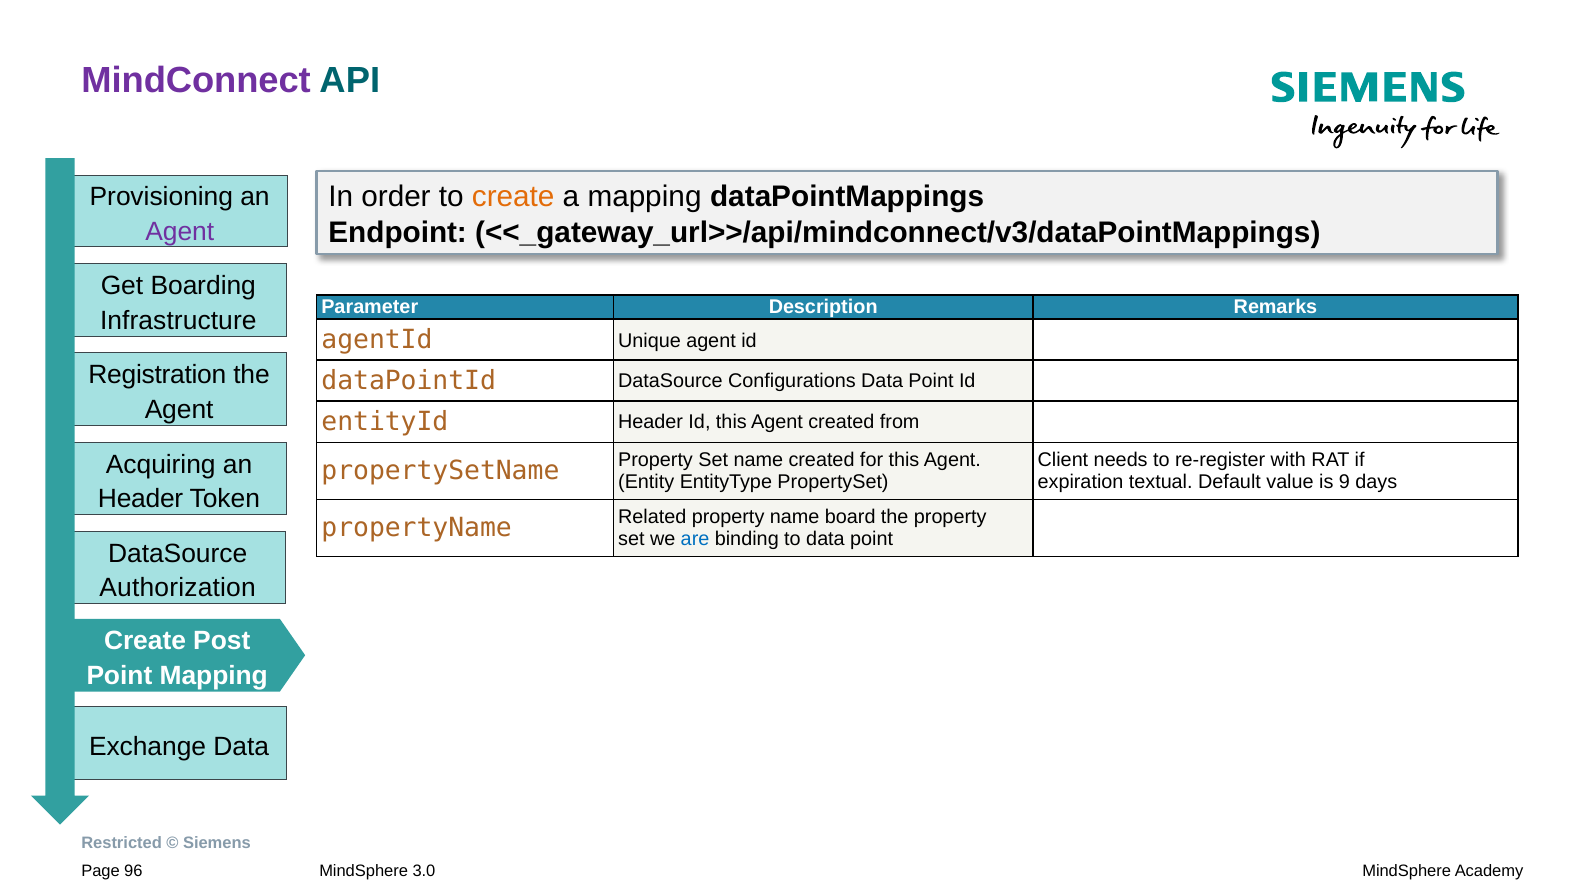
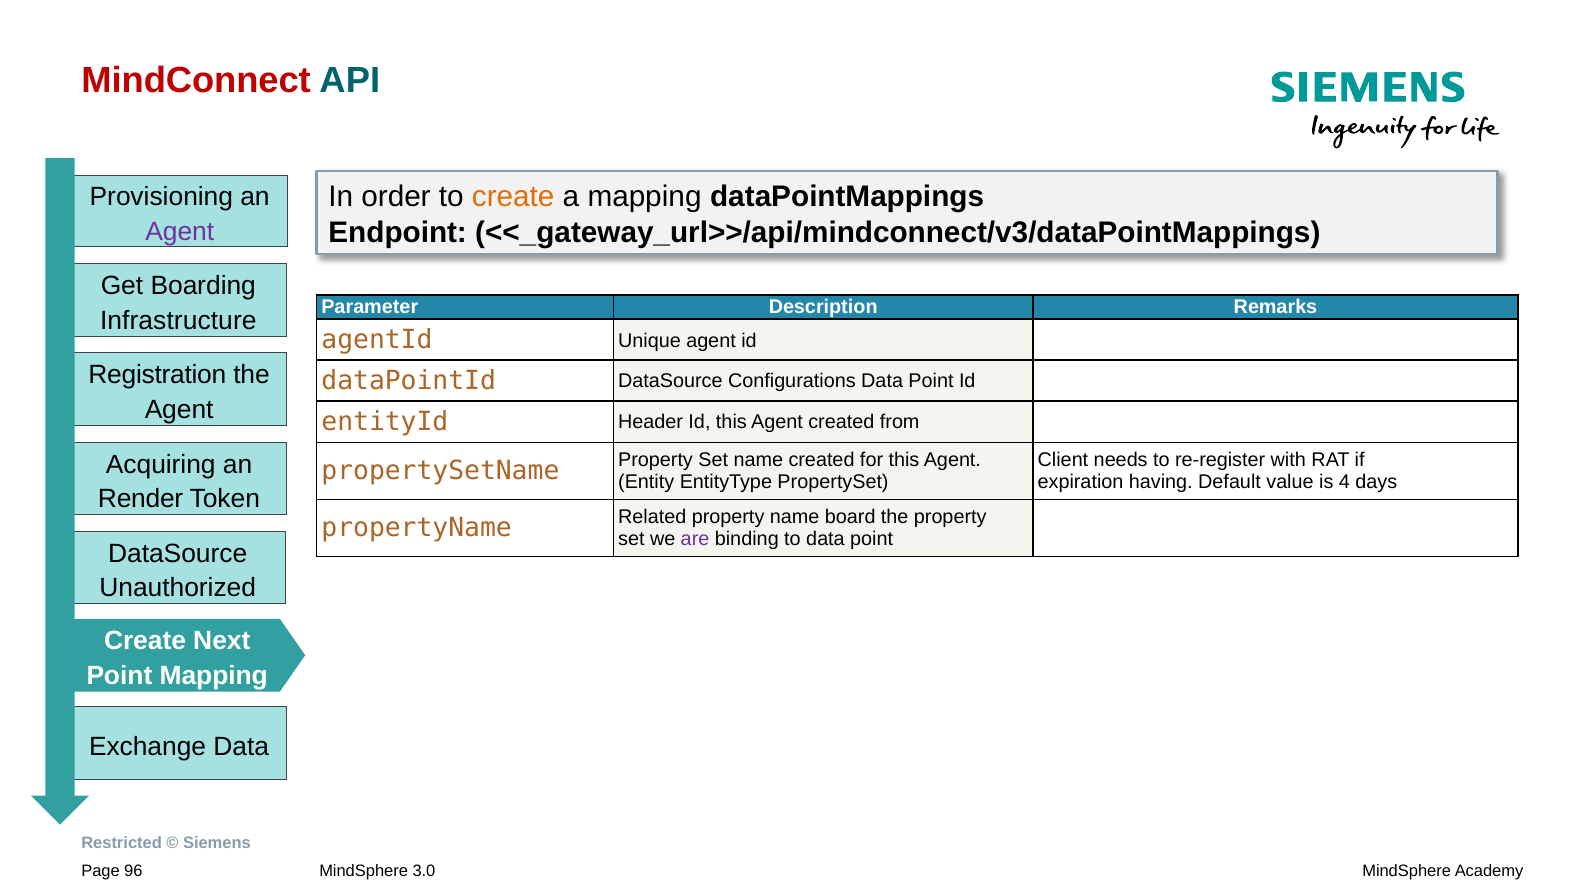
MindConnect colour: purple -> red (196, 81)
textual: textual -> having (1161, 482)
9: 9 -> 4 (1344, 482)
Header: Header -> Render (141, 499)
are colour: blue -> purple (695, 539)
Authorization: Authorization -> Unauthorized (178, 588)
Post: Post -> Next (222, 641)
